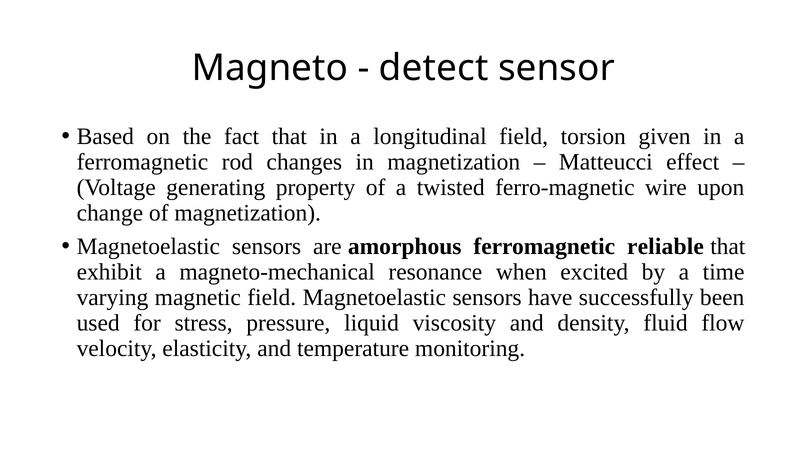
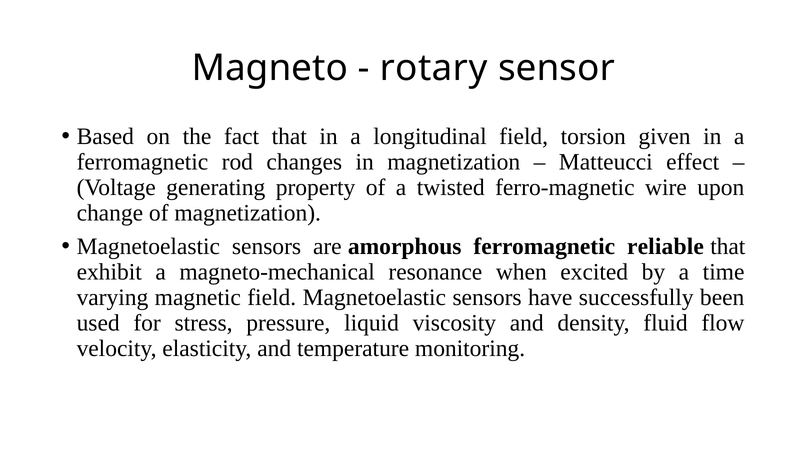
detect: detect -> rotary (434, 68)
